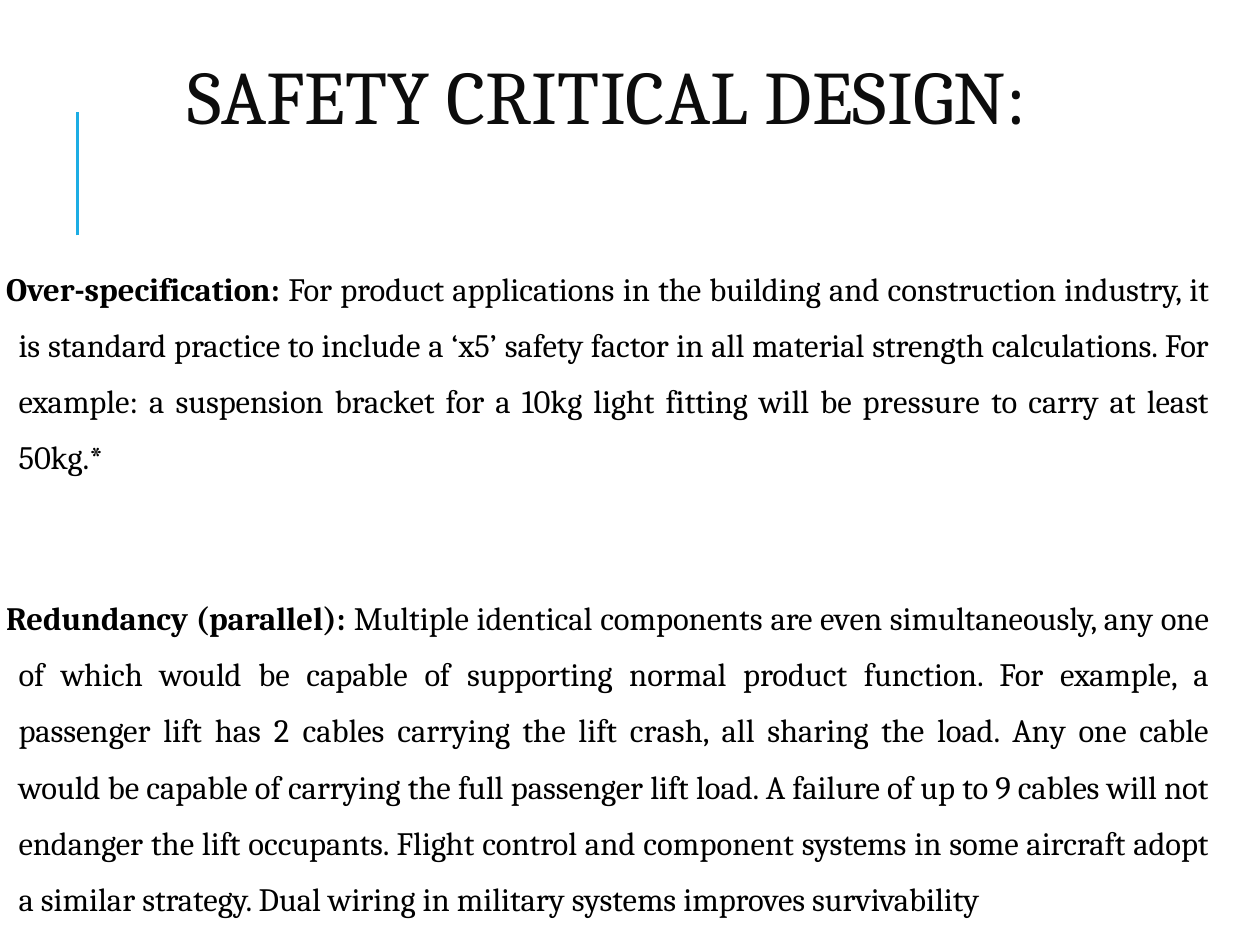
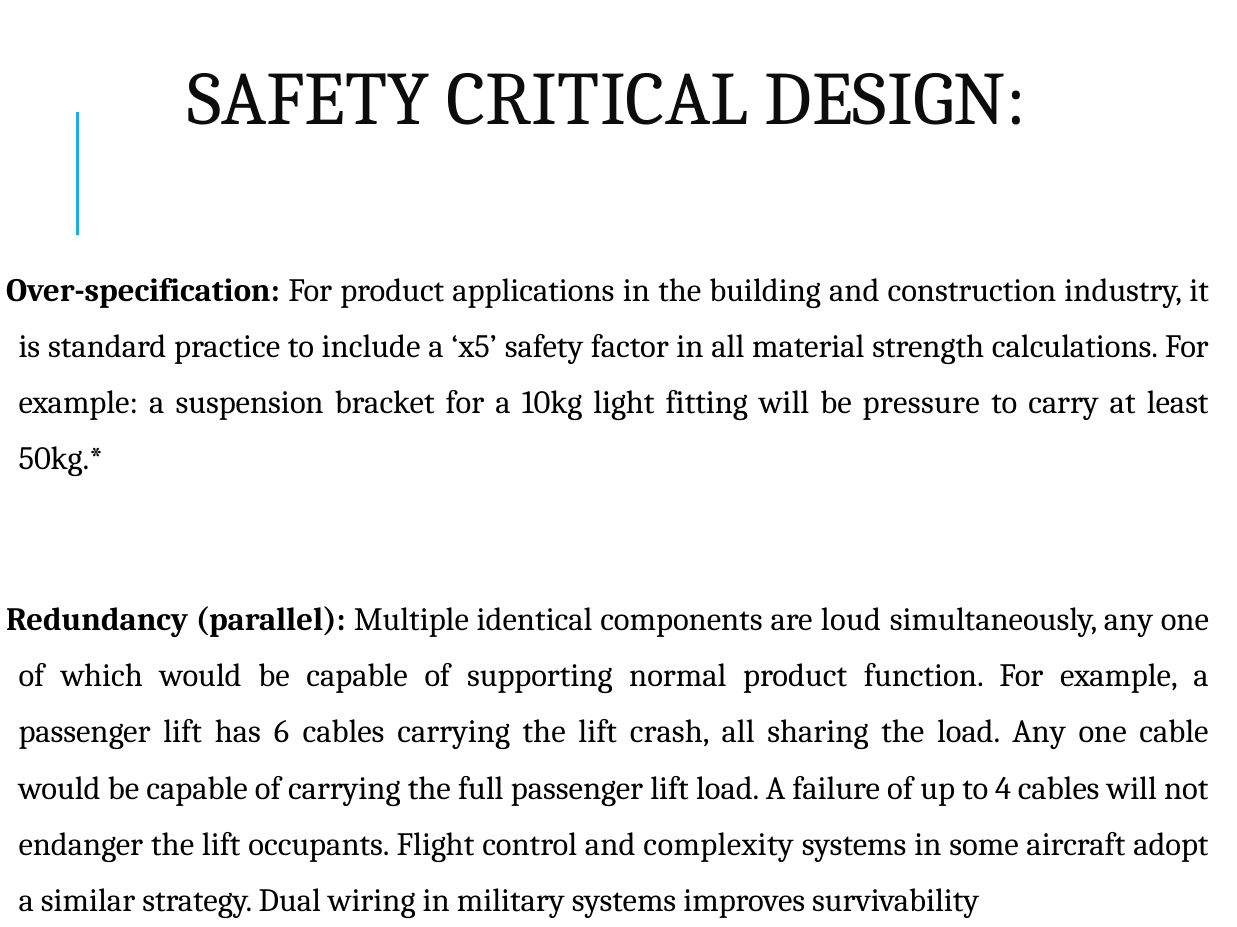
even: even -> loud (851, 620)
2: 2 -> 6 (282, 733)
9: 9 -> 4 (1003, 789)
component: component -> complexity (719, 845)
